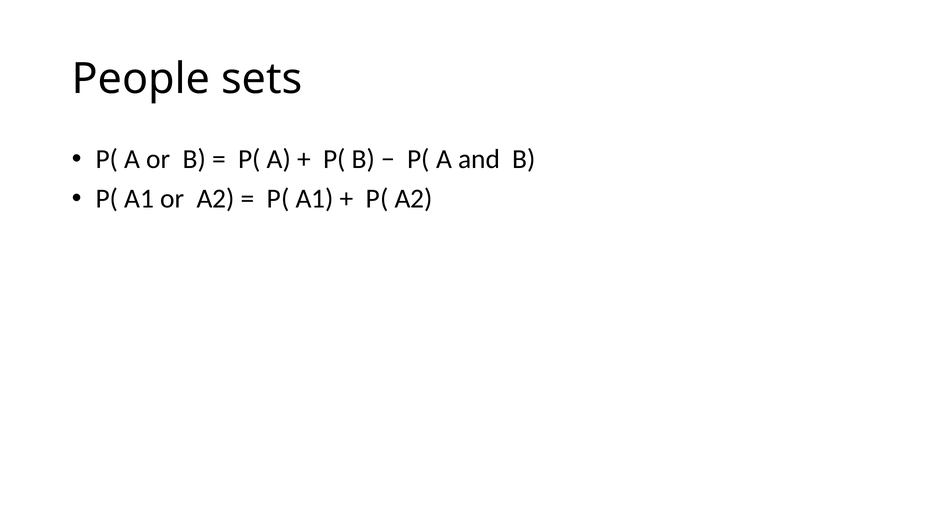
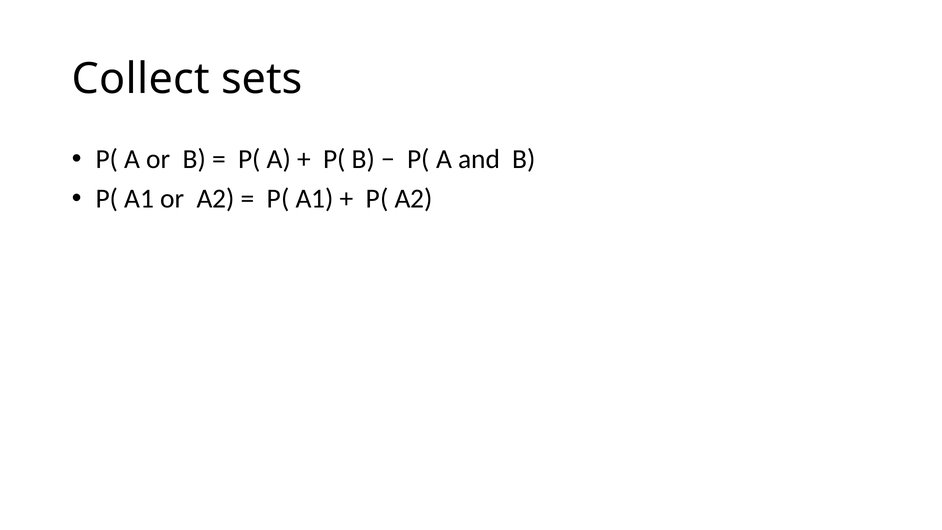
People: People -> Collect (141, 79)
